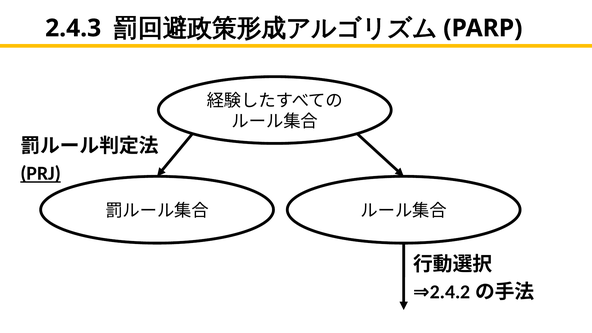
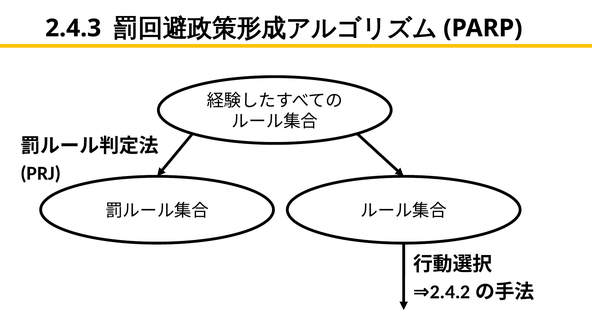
PRJ underline: present -> none (41, 173)
